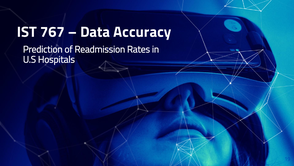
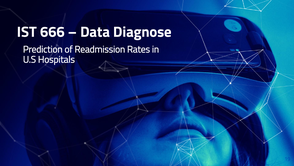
767: 767 -> 666 (52, 32)
Accuracy: Accuracy -> Diagnose (142, 32)
